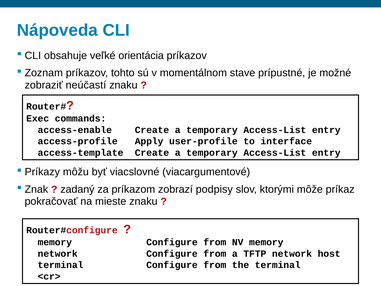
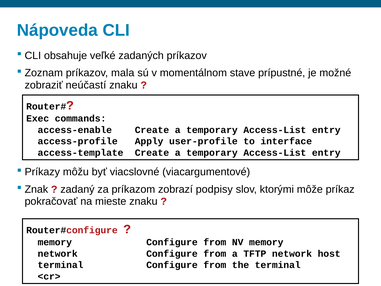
orientácia: orientácia -> zadaných (141, 56)
tohto: tohto -> mala (123, 73)
